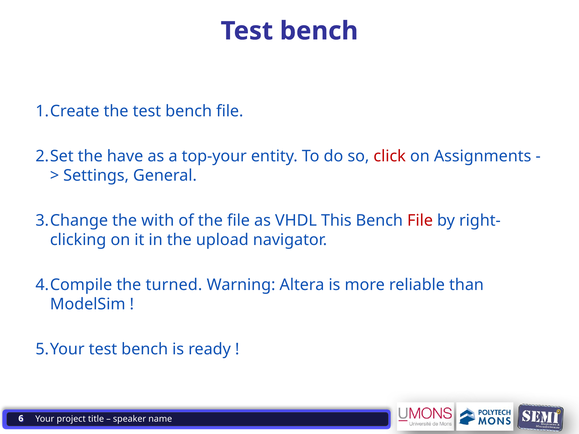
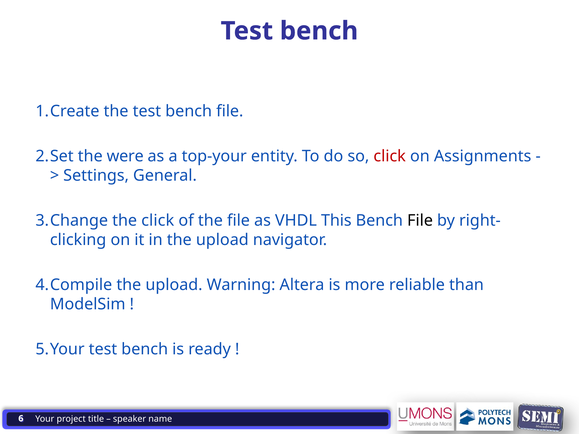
have: have -> were (125, 156)
the with: with -> click (158, 221)
File colour: red -> black (420, 221)
turned: turned -> upload (174, 285)
